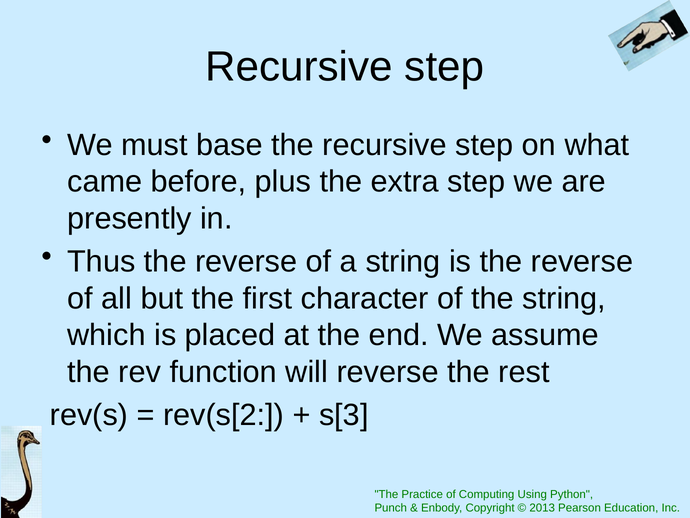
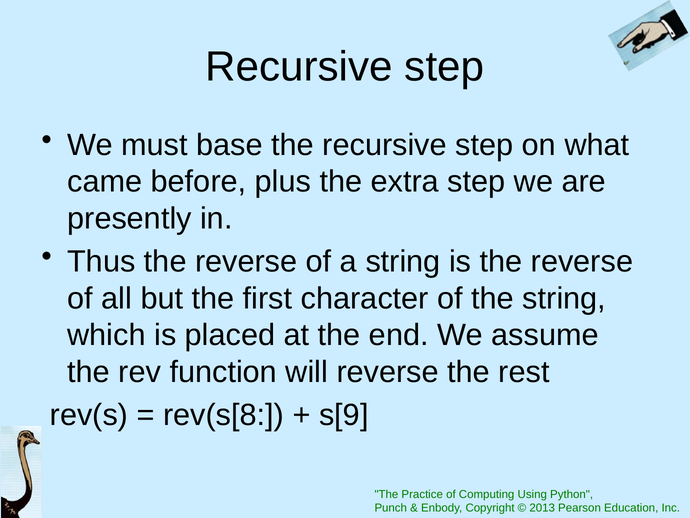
rev(s[2: rev(s[2 -> rev(s[8 (224, 415)
s[3: s[3 -> s[9 (344, 415)
